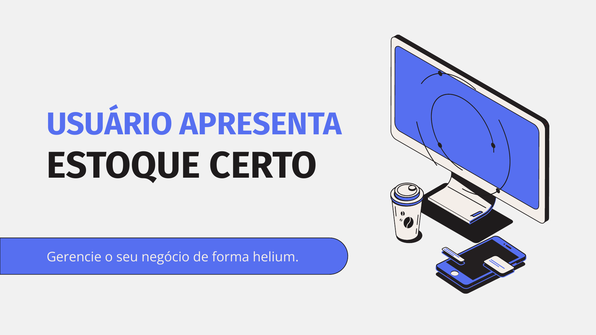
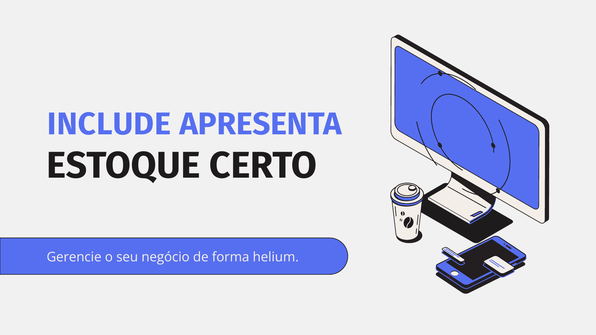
USUÁRIO: USUÁRIO -> INCLUDE (109, 124)
